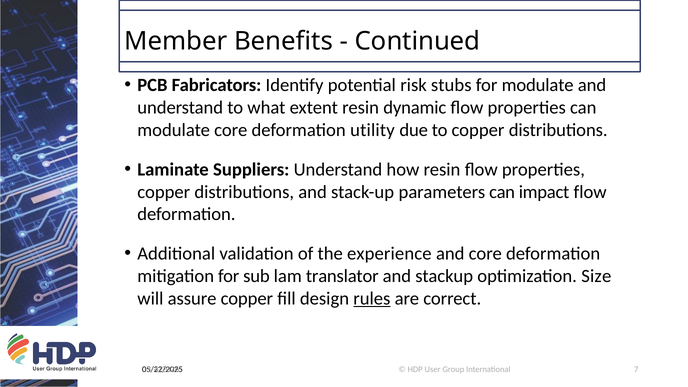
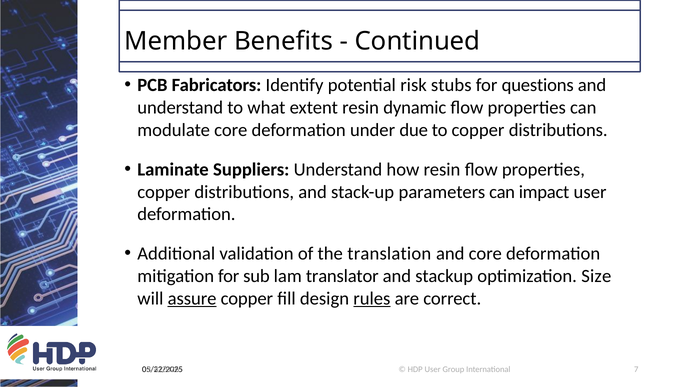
for modulate: modulate -> questions (538, 85)
utility: utility -> under (373, 130)
impact flow: flow -> user (590, 192)
experience: experience -> translation (389, 254)
assure underline: none -> present (192, 299)
